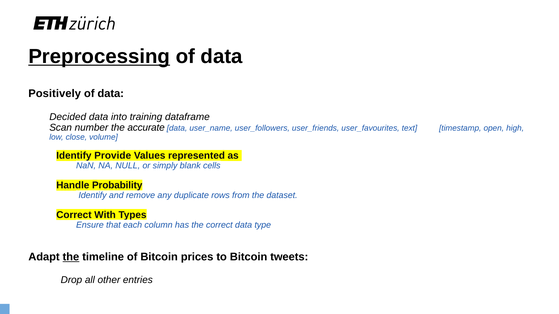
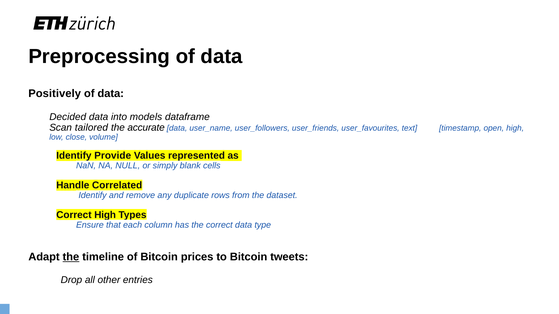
Preprocessing underline: present -> none (99, 56)
training: training -> models (146, 117)
number: number -> tailored (91, 128)
Probability: Probability -> Correlated (117, 185)
Correct With: With -> High (105, 215)
